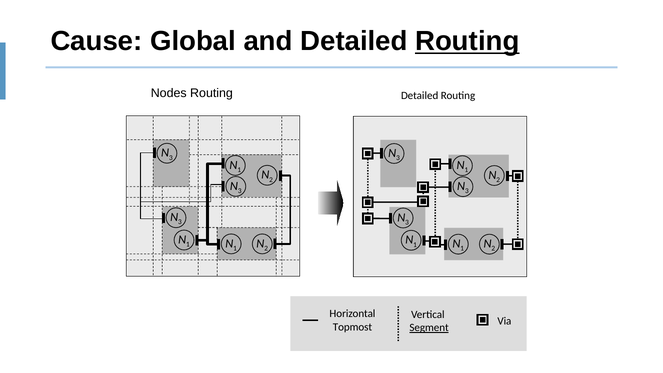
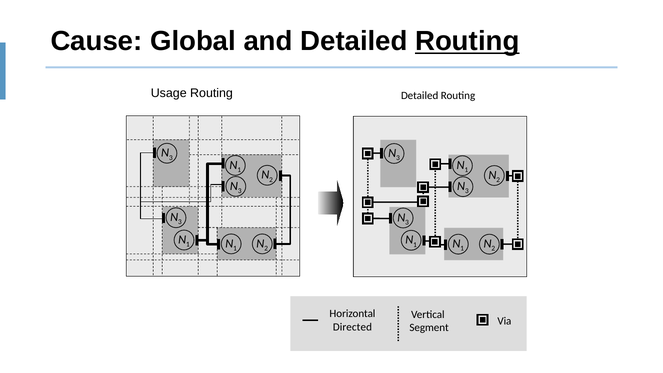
Nodes: Nodes -> Usage (169, 93)
Topmost: Topmost -> Directed (352, 327)
Segment underline: present -> none (429, 328)
